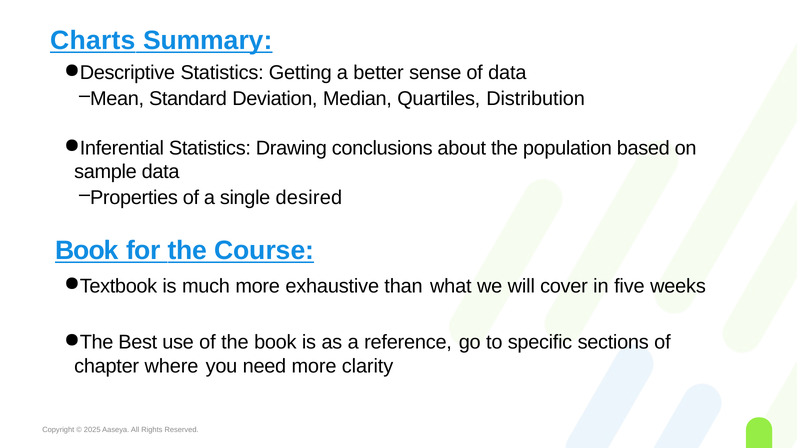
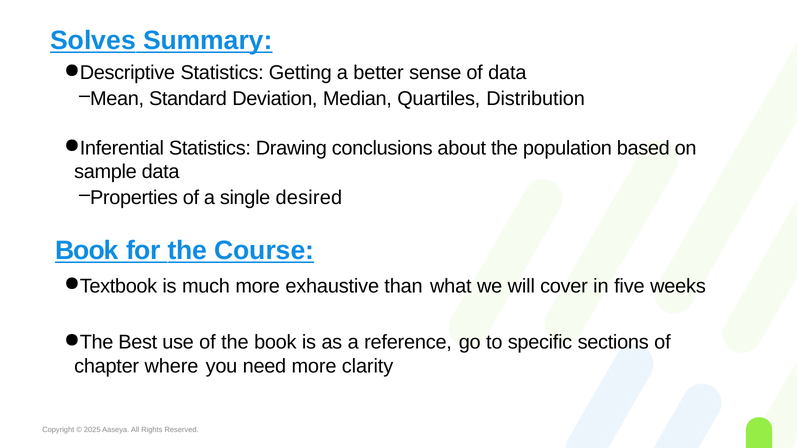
Charts: Charts -> Solves (93, 41)
